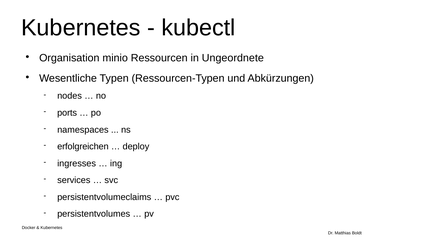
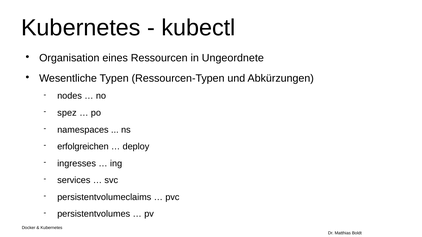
minio: minio -> eines (115, 58)
ports: ports -> spez (67, 113)
